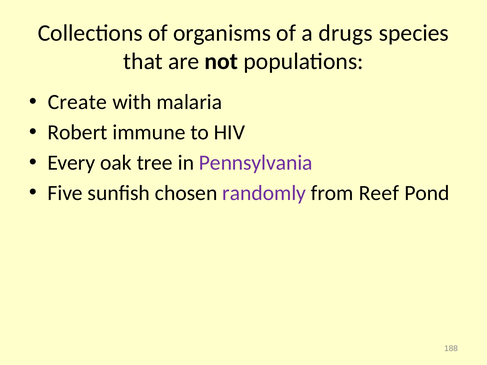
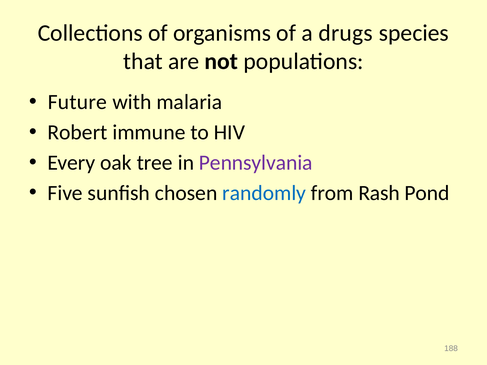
Create: Create -> Future (77, 102)
randomly colour: purple -> blue (264, 193)
Reef: Reef -> Rash (379, 193)
